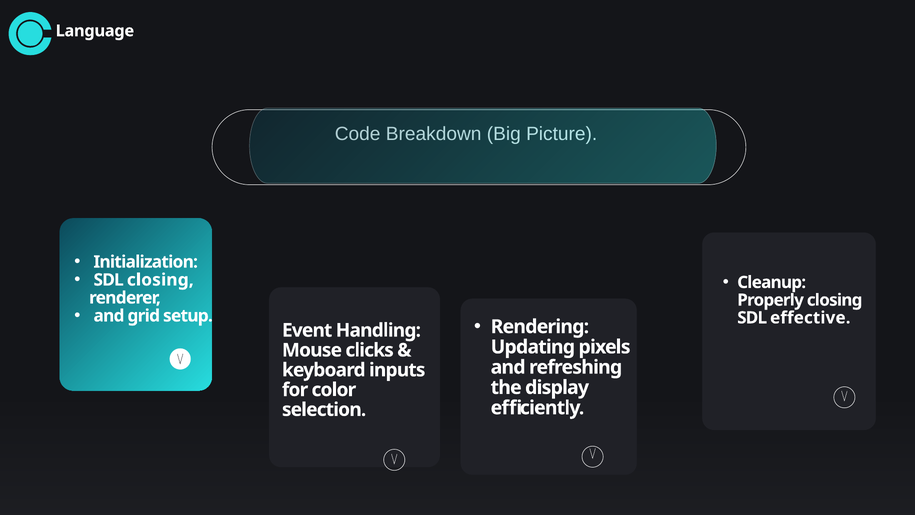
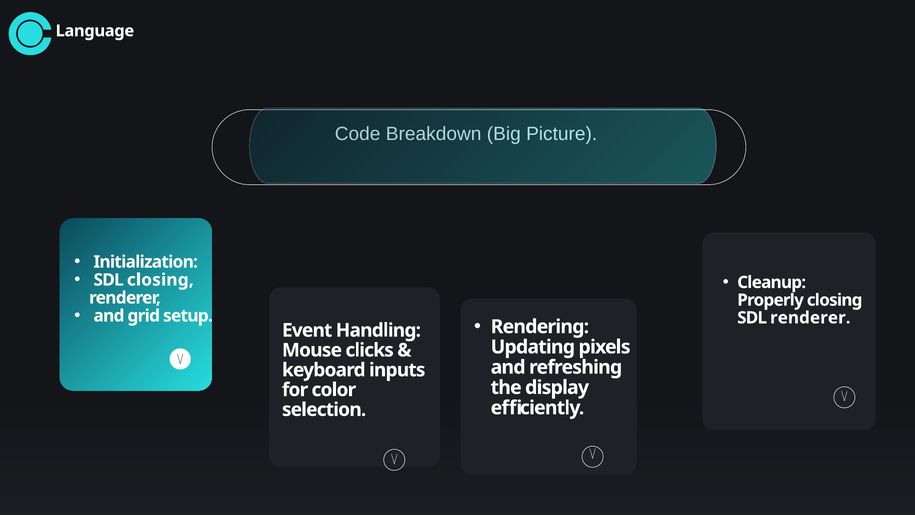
SDL effective: effective -> renderer (810, 318)
